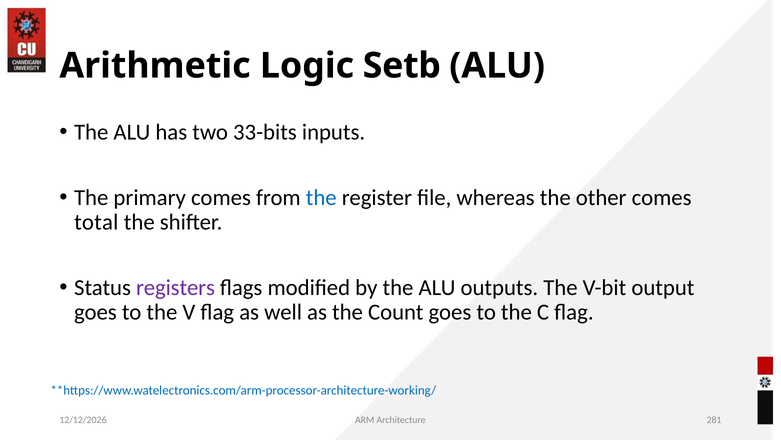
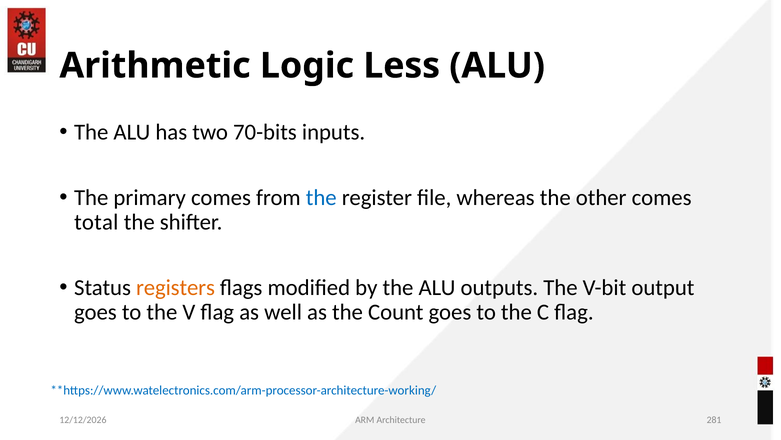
Setb: Setb -> Less (402, 66)
33-bits: 33-bits -> 70-bits (265, 132)
registers colour: purple -> orange (175, 287)
